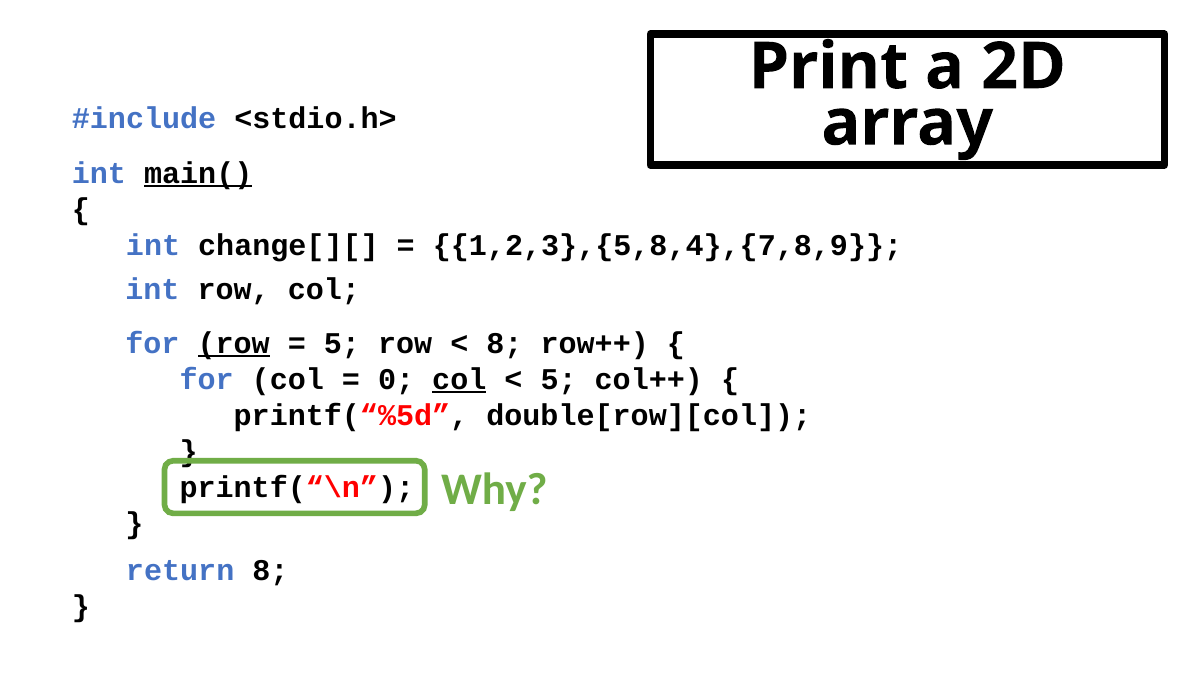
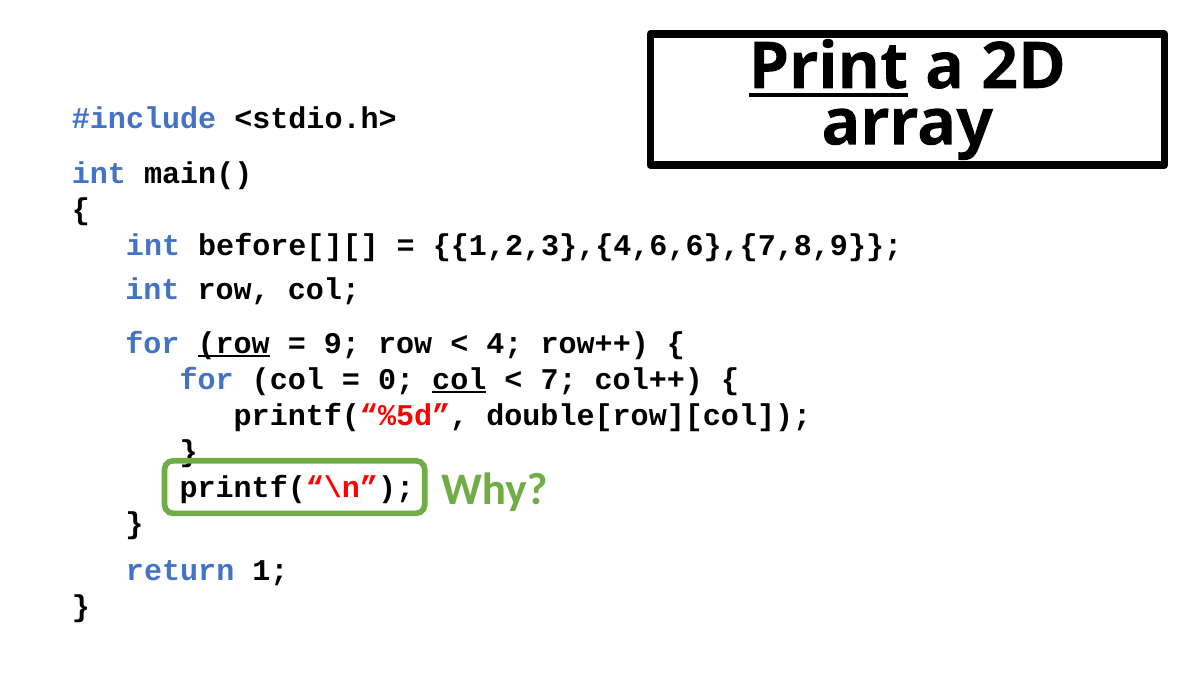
Print underline: none -> present (829, 67)
main( underline: present -> none (198, 173)
change[][: change[][ -> before[][ (288, 245)
1,2,3},{5,8,4},{7,8,9: 1,2,3},{5,8,4},{7,8,9 -> 1,2,3},{4,6,6},{7,8,9 (668, 245)
5: 5 -> 9 (342, 343)
8: 8 -> 4 (504, 343)
5: 5 -> 7 (559, 379)
return 8: 8 -> 1 (270, 570)
